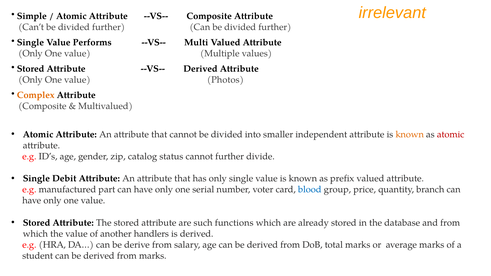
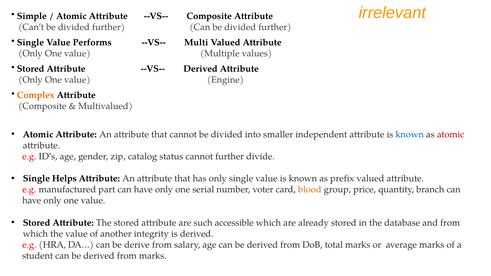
Photos: Photos -> Engine (225, 80)
known colour: orange -> blue (410, 134)
Debit: Debit -> Helps (64, 179)
blood colour: blue -> orange (310, 190)
functions: functions -> accessible (234, 223)
handlers: handlers -> integrity (151, 234)
